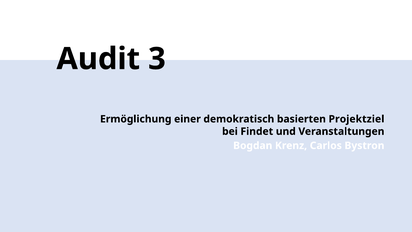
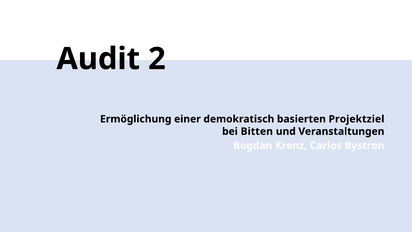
3: 3 -> 2 (157, 59)
Findet: Findet -> Bitten (257, 131)
